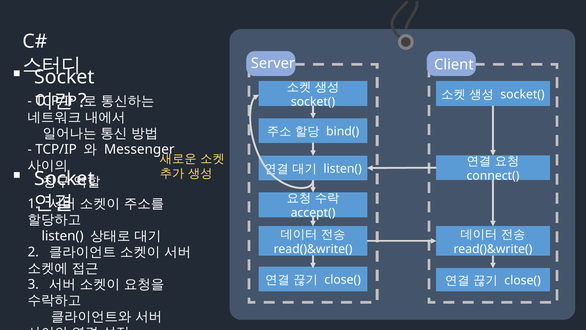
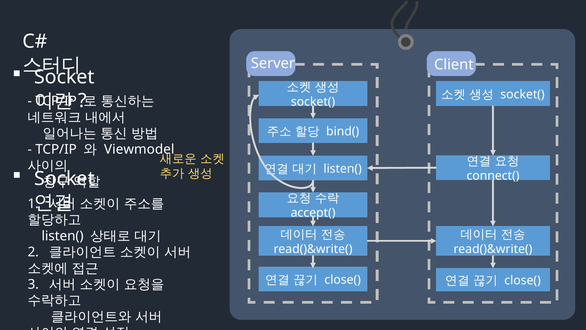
Messenger: Messenger -> Viewmodel (139, 149)
